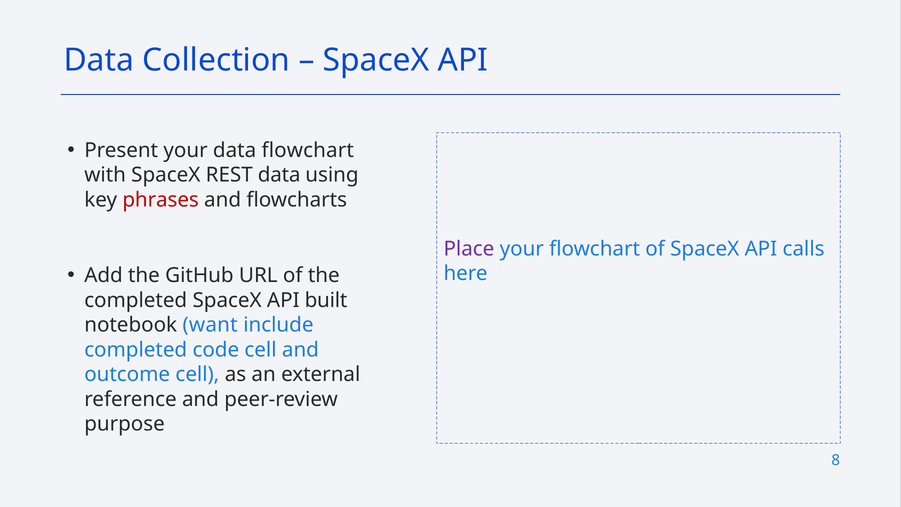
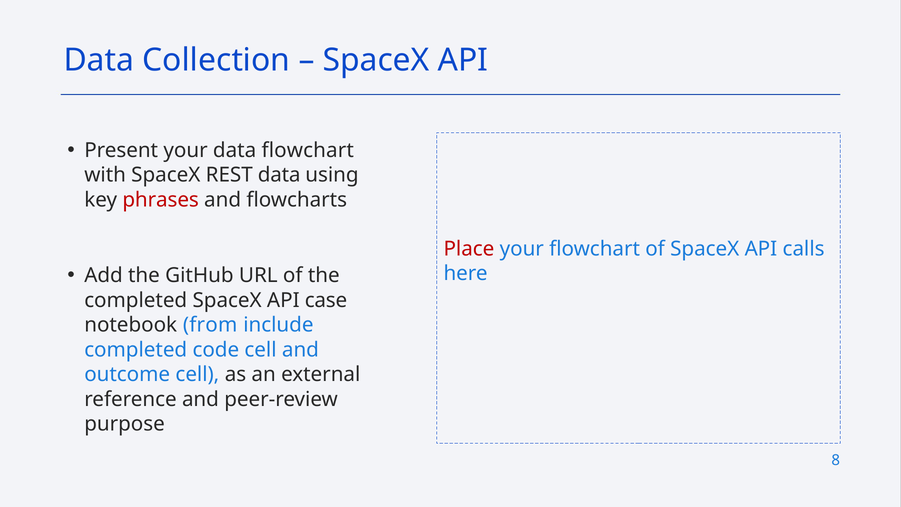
Place colour: purple -> red (469, 249)
built: built -> case (326, 300)
want: want -> from (210, 325)
